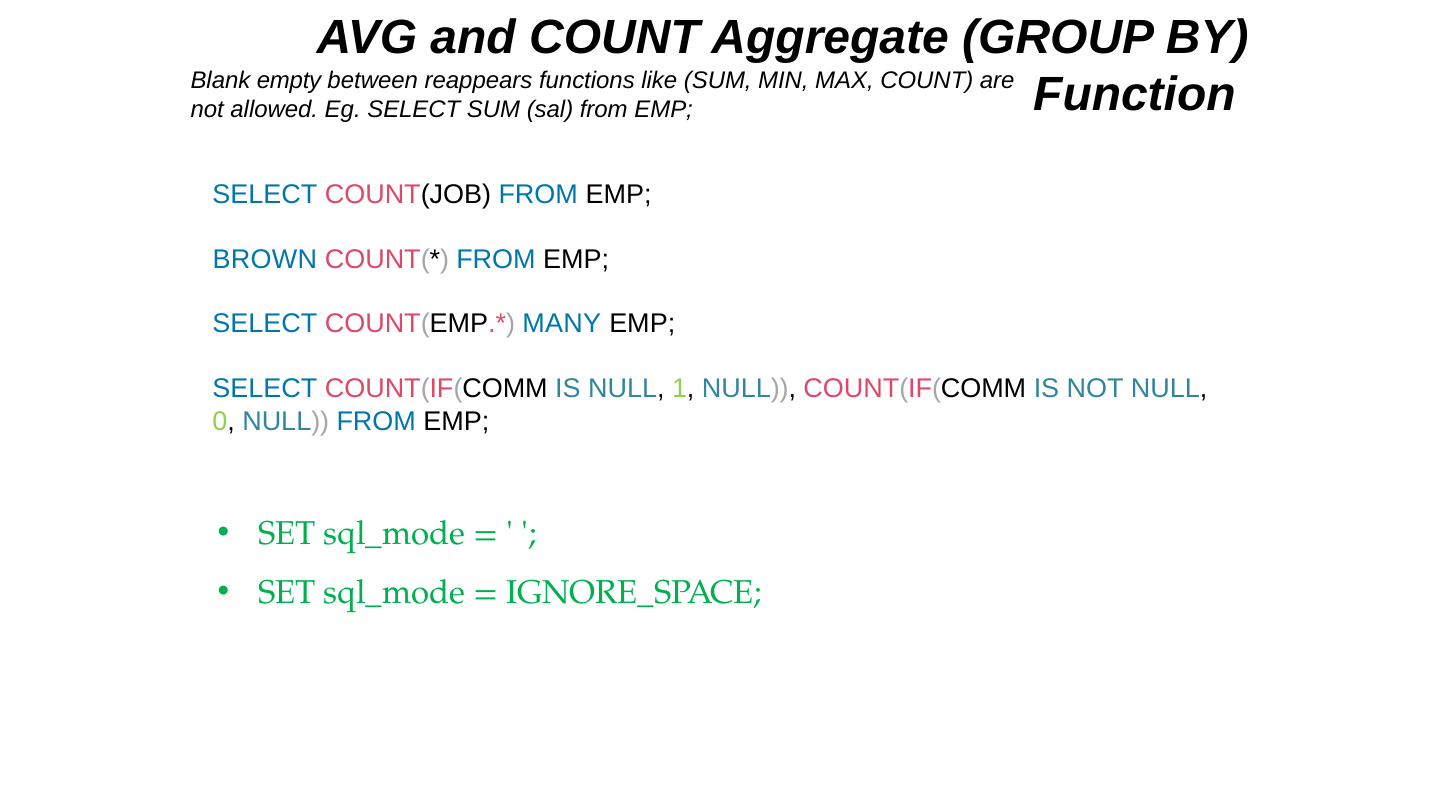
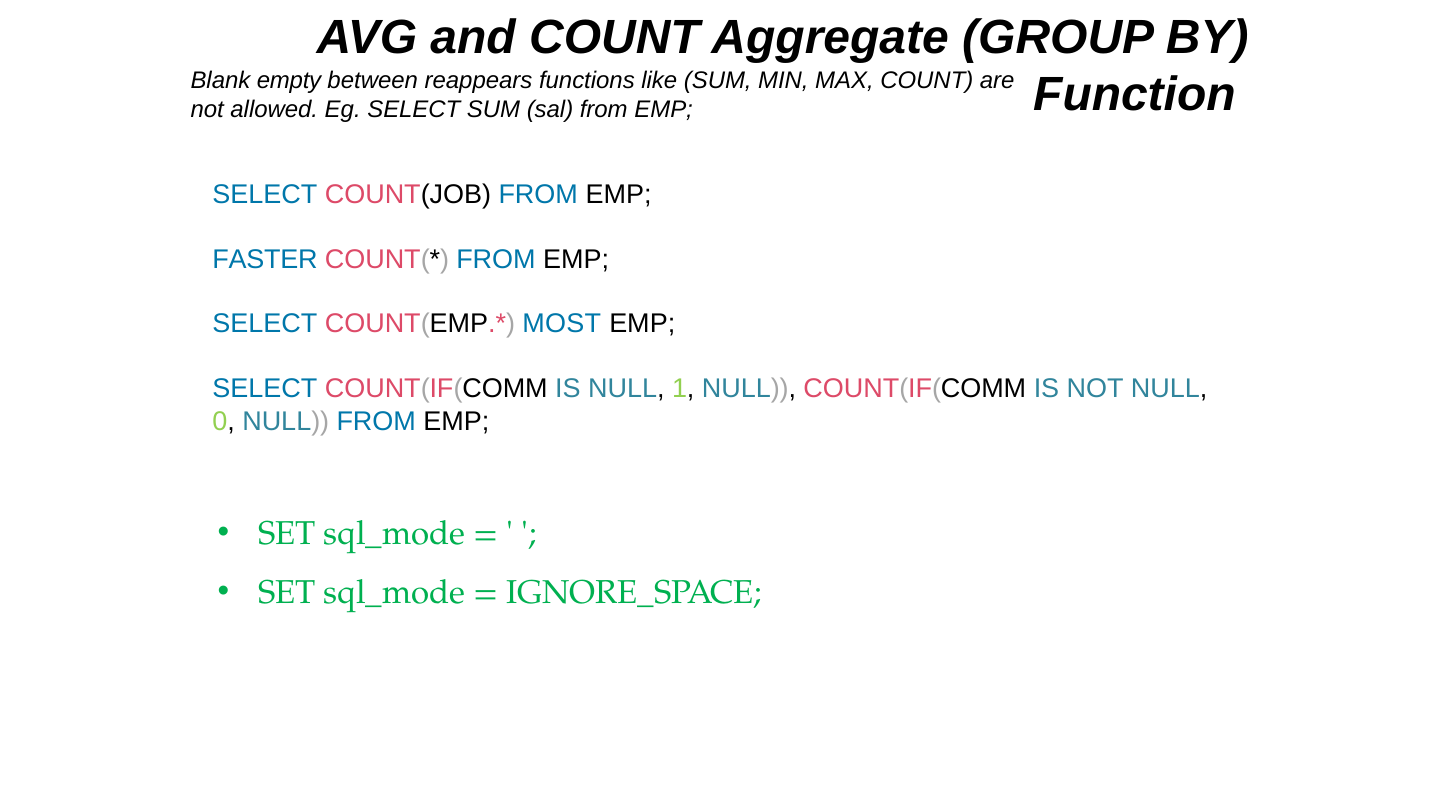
BROWN: BROWN -> FASTER (265, 259)
MANY: MANY -> MOST (562, 324)
